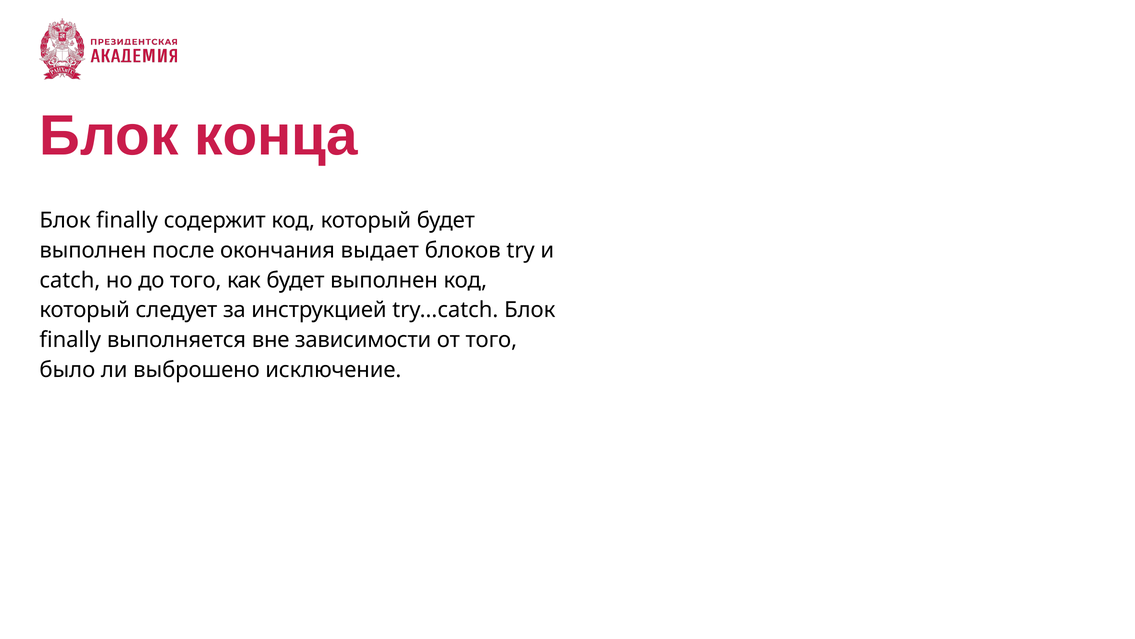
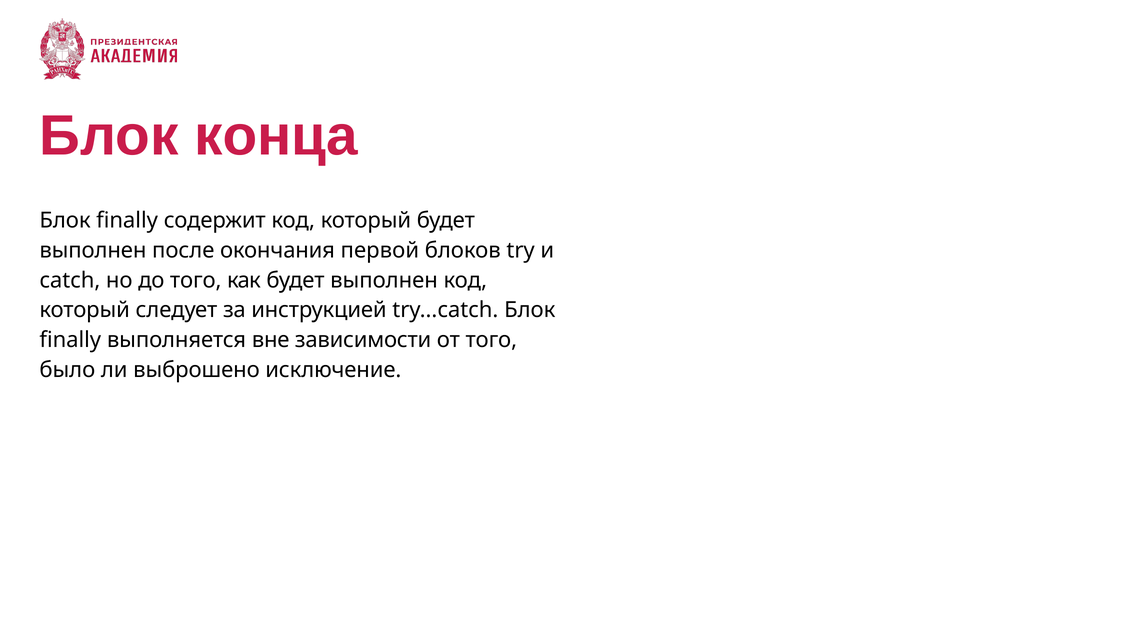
выдает: выдает -> первой (380, 250)
